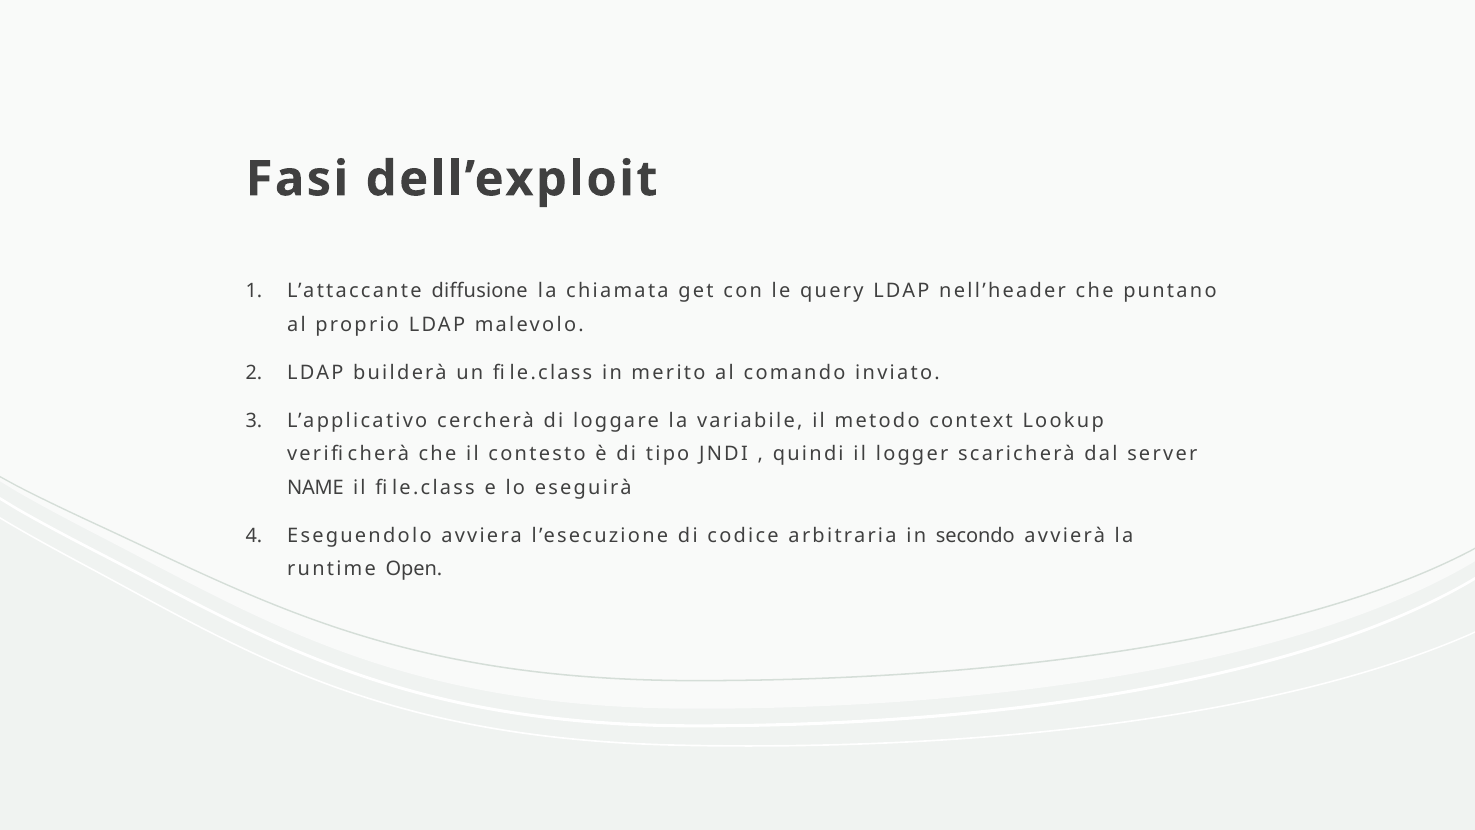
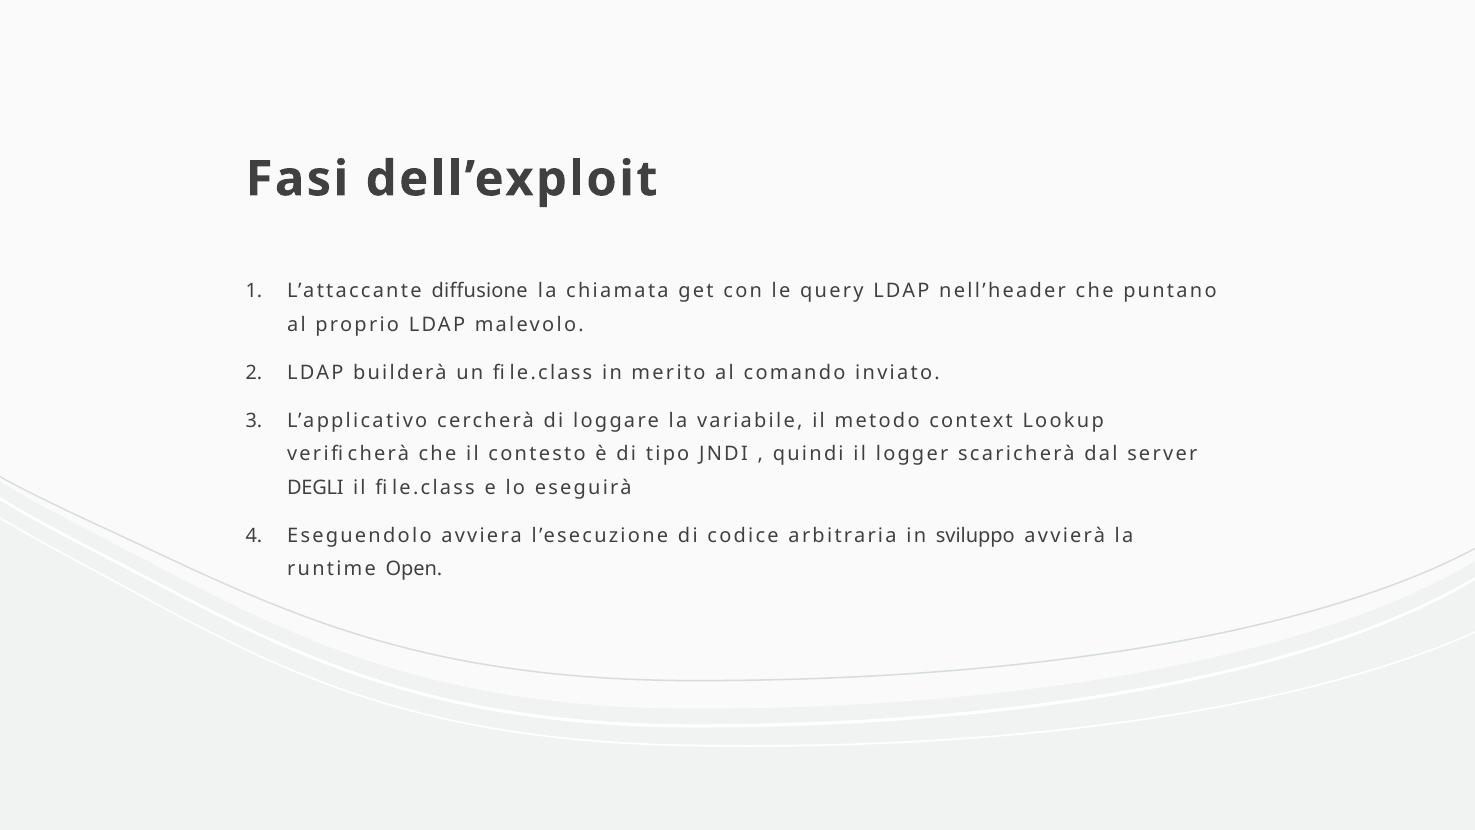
NAME: NAME -> DEGLI (315, 488)
secondo: secondo -> sviluppo (975, 536)
